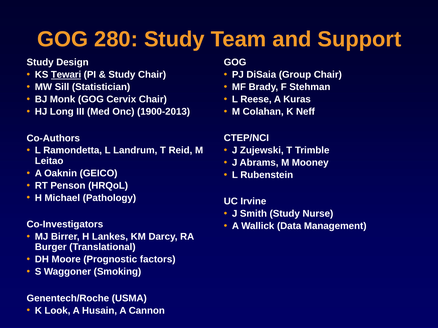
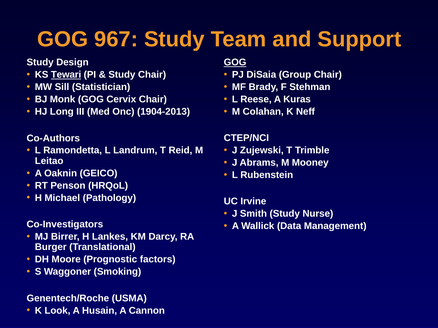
280: 280 -> 967 (116, 39)
GOG underline: none -> present (235, 63)
1900-2013: 1900-2013 -> 1904-2013 (164, 112)
